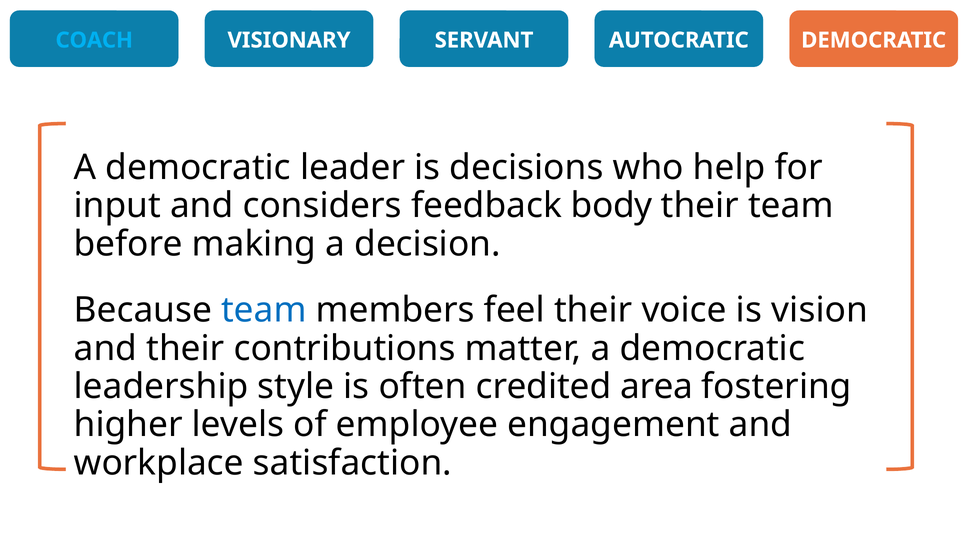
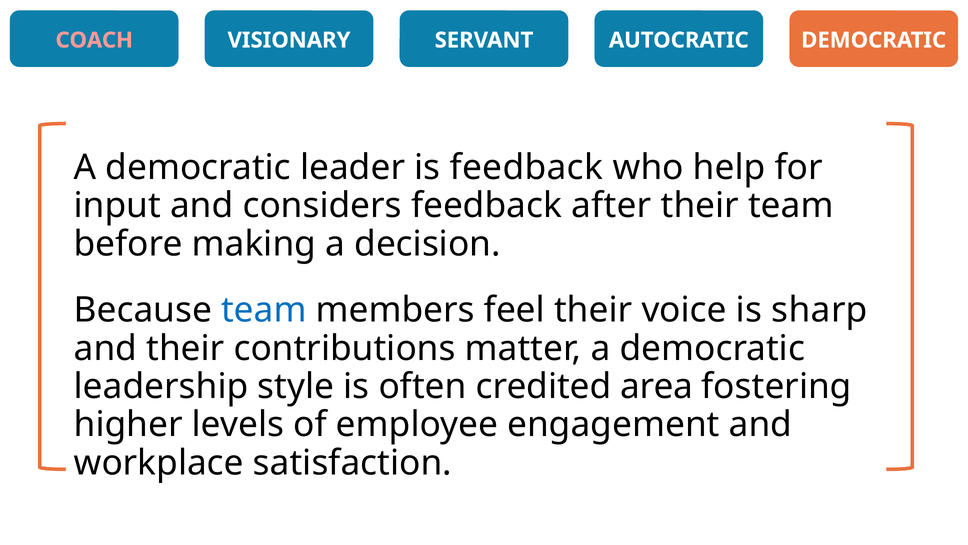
COACH colour: light blue -> pink (94, 40)
is decisions: decisions -> feedback (526, 167)
body: body -> after (611, 206)
vision: vision -> sharp (820, 310)
